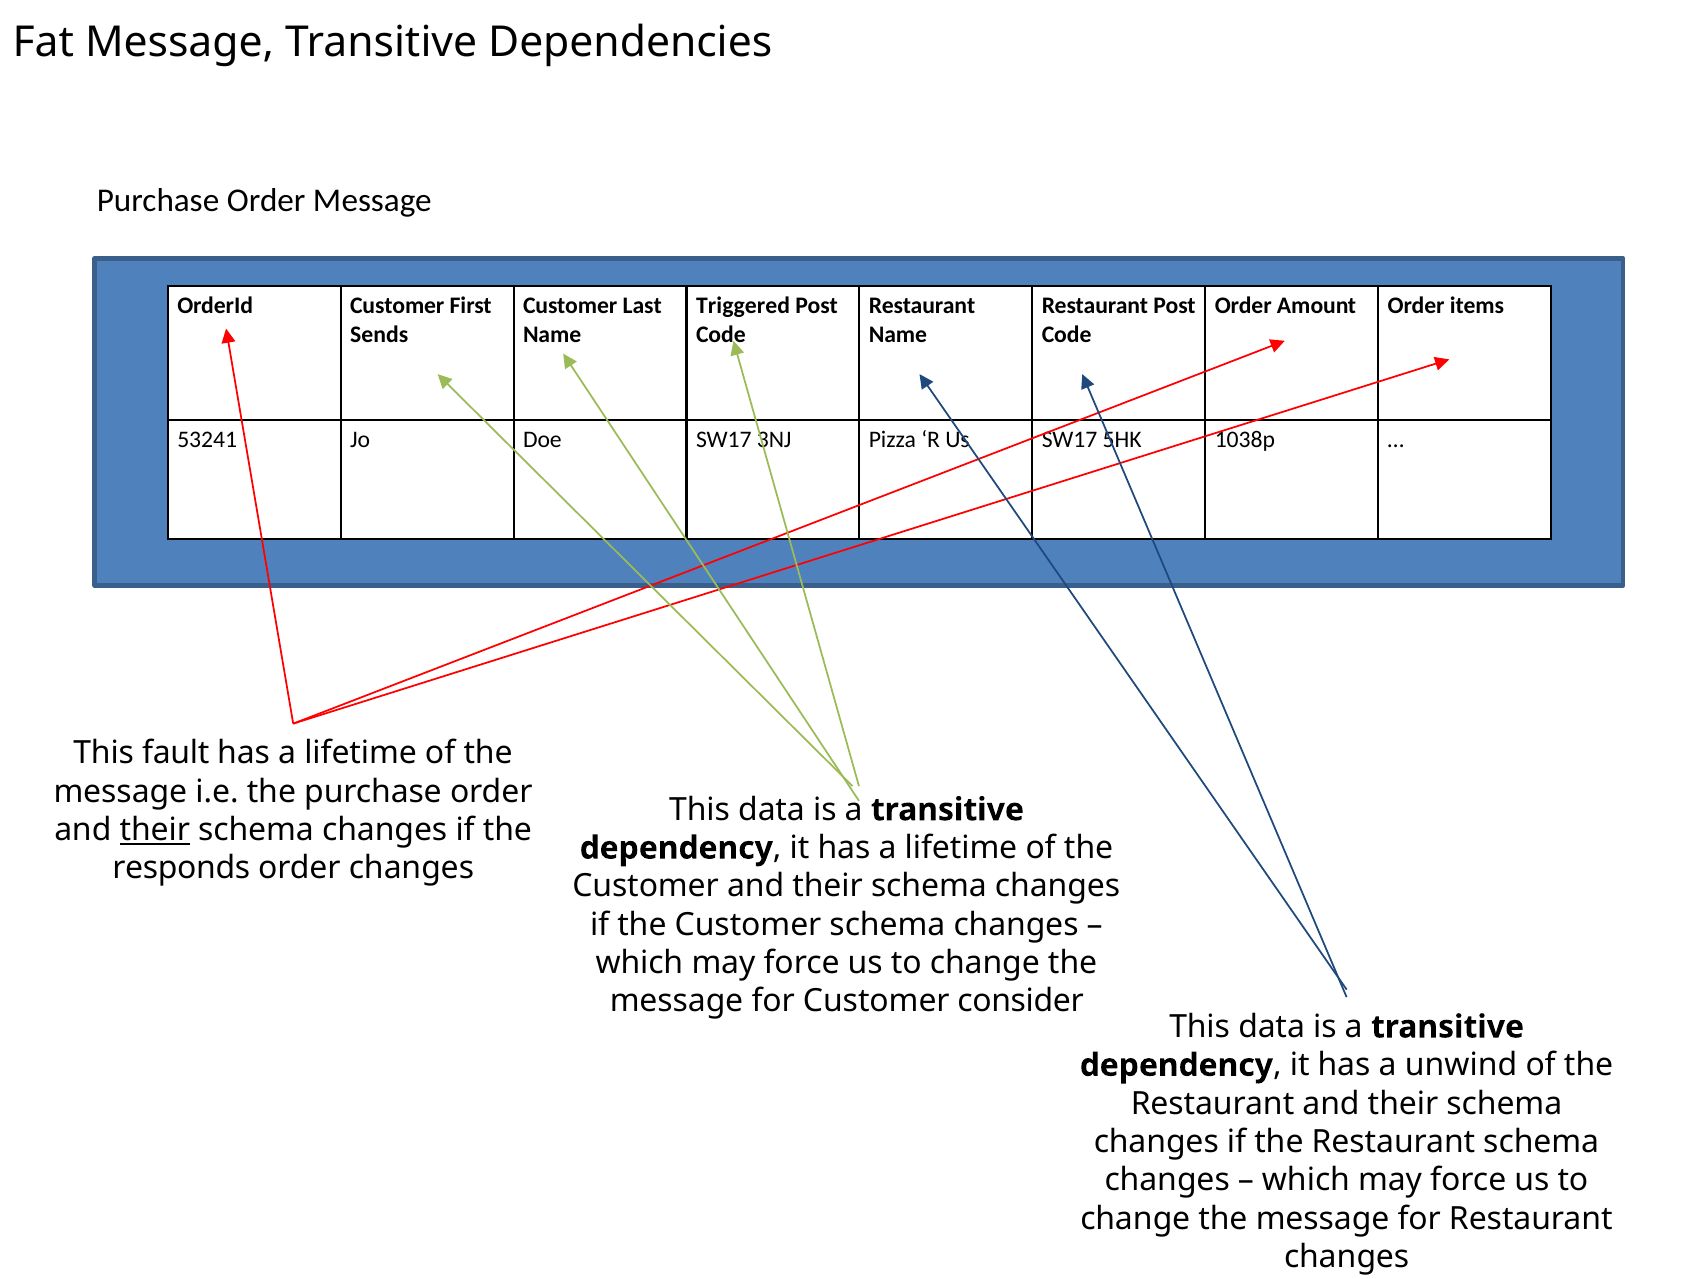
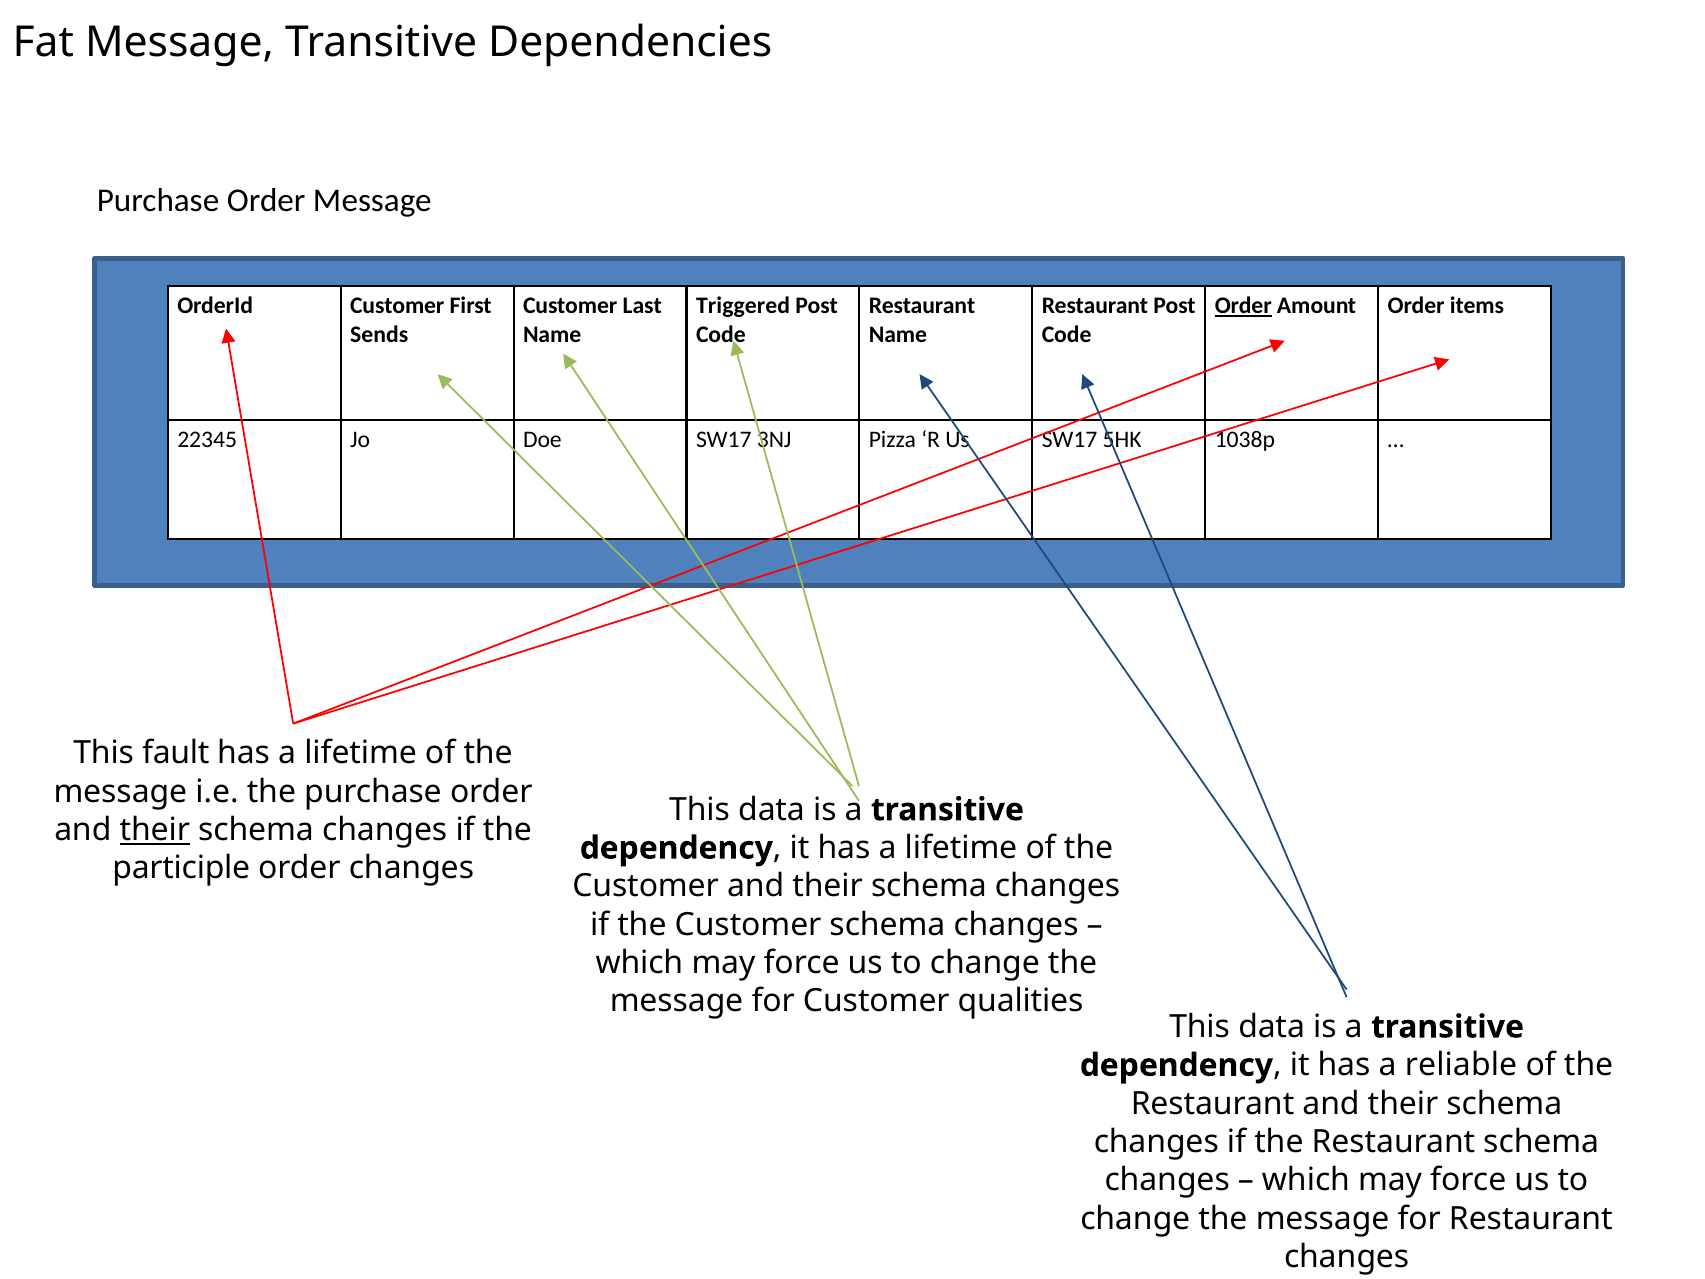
Order underline: none -> present (1243, 306)
53241: 53241 -> 22345 (207, 439)
responds: responds -> participle (181, 868)
consider: consider -> qualities (1021, 1001)
unwind: unwind -> reliable (1461, 1065)
